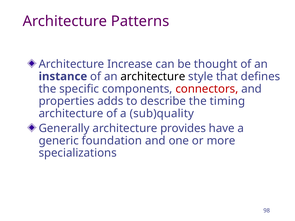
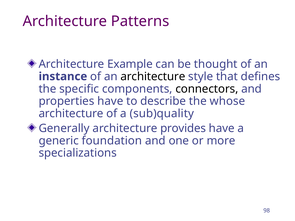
Increase: Increase -> Example (130, 64)
connectors colour: red -> black (207, 89)
properties adds: adds -> have (110, 101)
timing: timing -> whose (227, 101)
